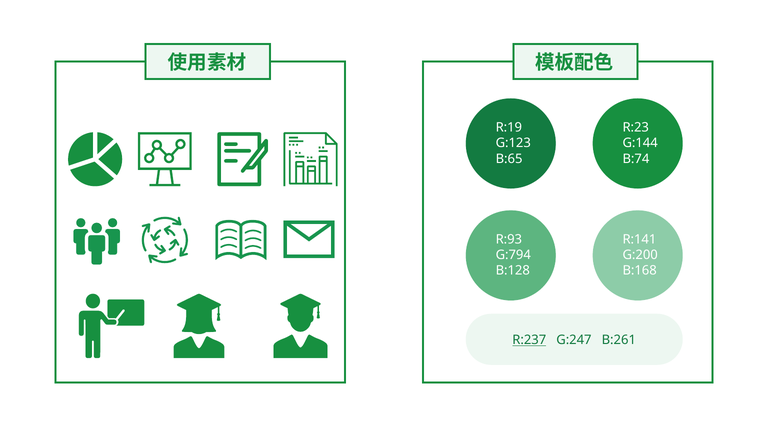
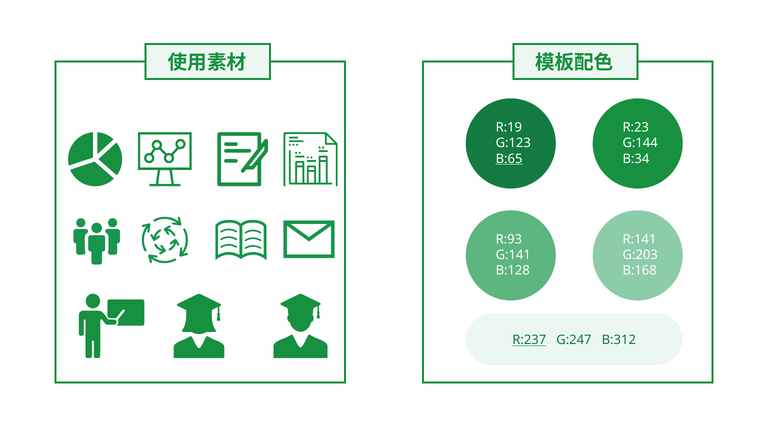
B:65 underline: none -> present (509, 159)
B:74: B:74 -> B:34 (636, 159)
G:794: G:794 -> G:141 (513, 255)
G:200: G:200 -> G:203 (640, 255)
B:261: B:261 -> B:312 (619, 340)
